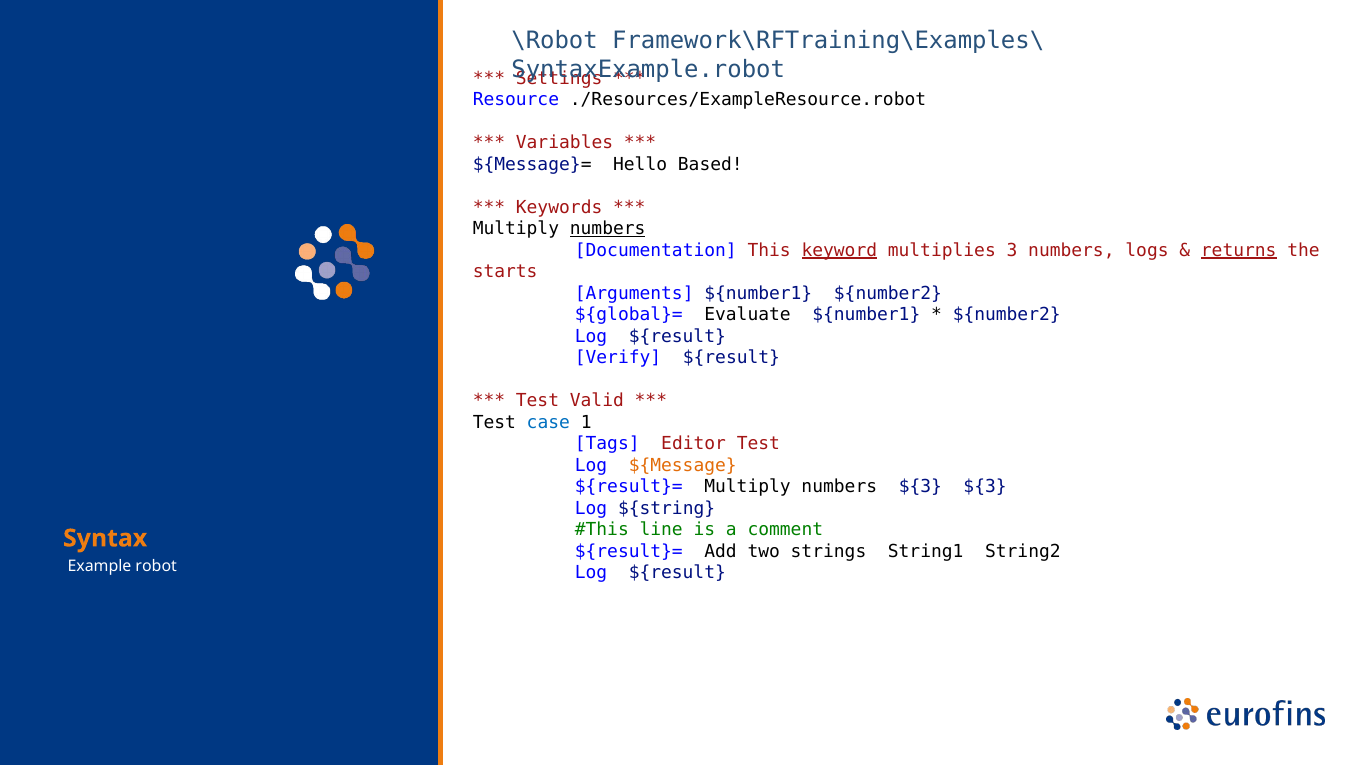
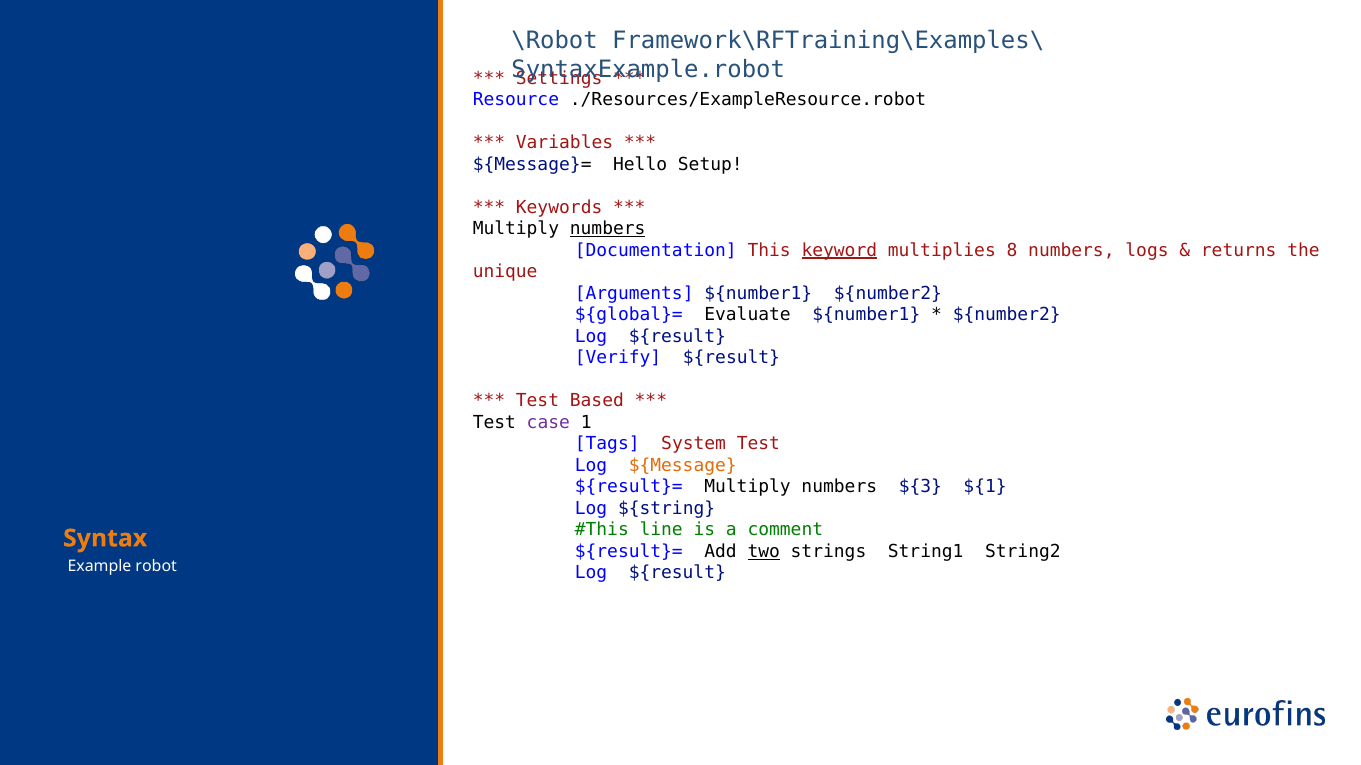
Based: Based -> Setup (710, 164)
3: 3 -> 8 (1012, 251)
returns underline: present -> none (1239, 251)
starts: starts -> unique (505, 272)
Valid: Valid -> Based (597, 401)
case colour: blue -> purple (548, 423)
Editor: Editor -> System (694, 444)
${3 ${3: ${3 -> ${1 (985, 487)
two underline: none -> present (764, 552)
